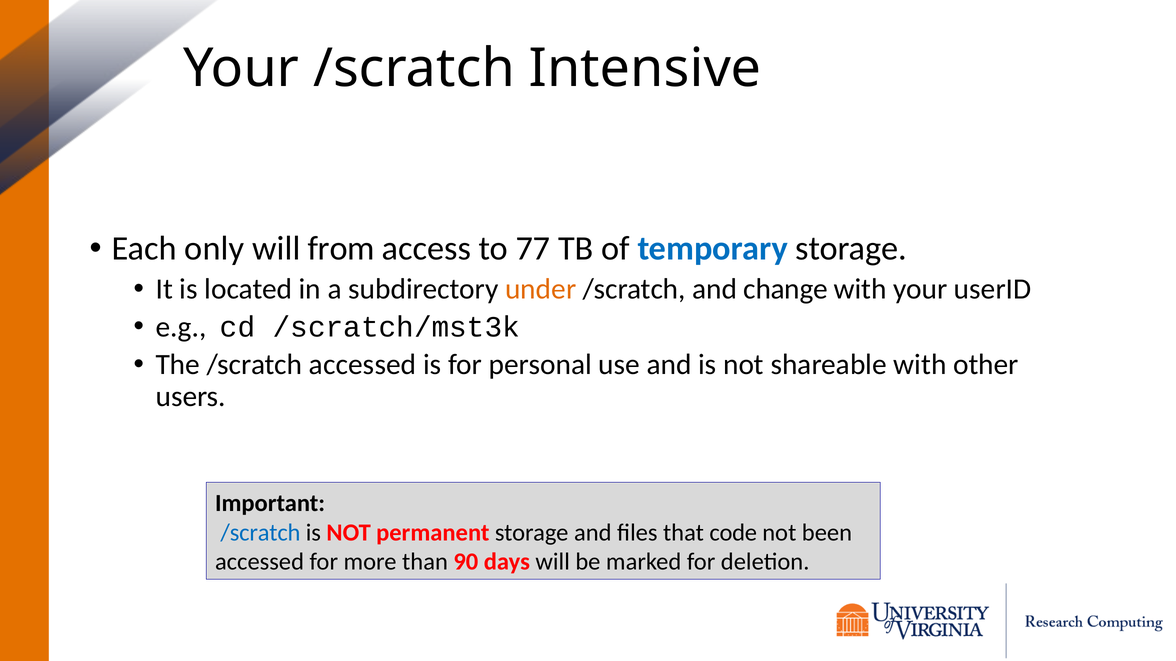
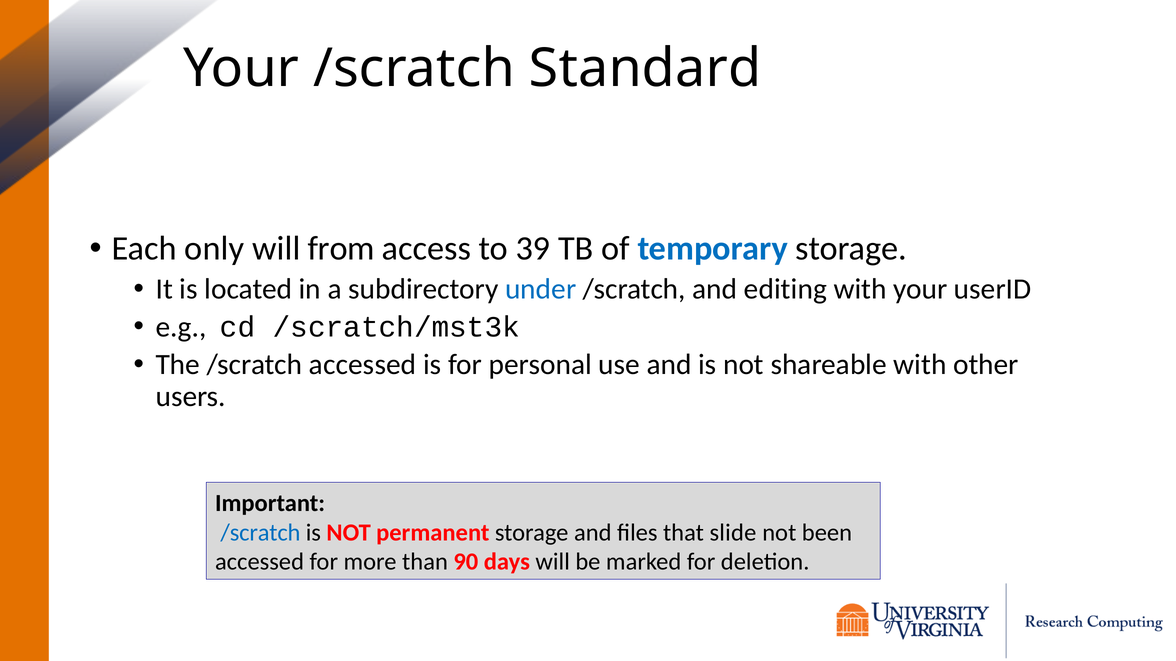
Intensive: Intensive -> Standard (645, 68)
77: 77 -> 39 (533, 249)
under colour: orange -> blue (541, 289)
change: change -> editing (785, 289)
code: code -> slide (733, 533)
